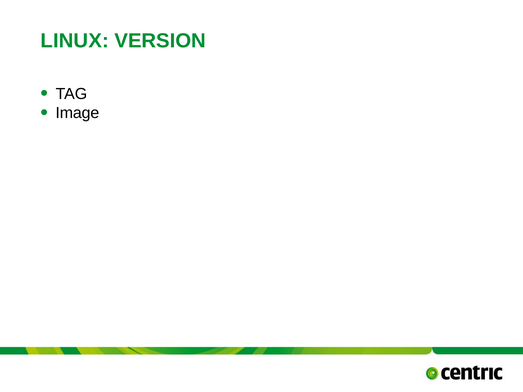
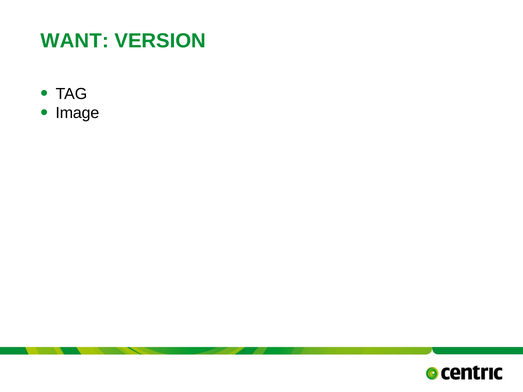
LINUX: LINUX -> WANT (75, 41)
